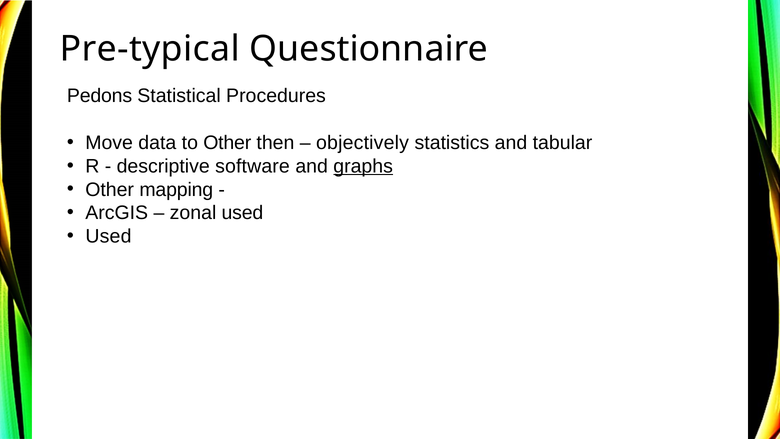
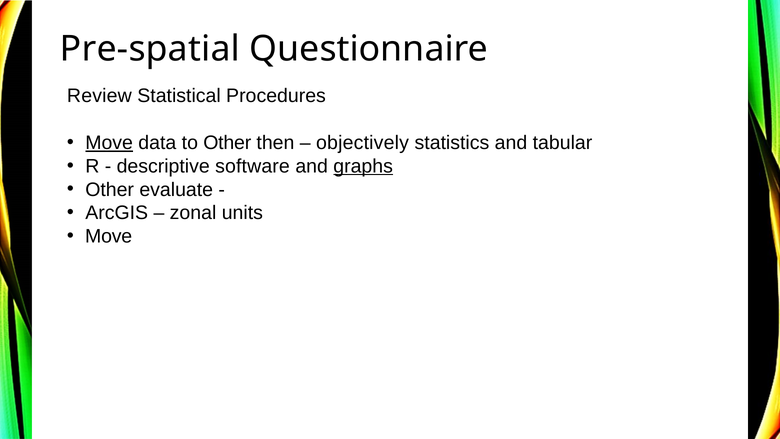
Pre-typical: Pre-typical -> Pre-spatial (150, 49)
Pedons: Pedons -> Review (99, 96)
Move underline: none -> present (109, 143)
mapping: mapping -> evaluate (176, 190)
zonal used: used -> units (242, 213)
Used: Used -> Move (109, 236)
